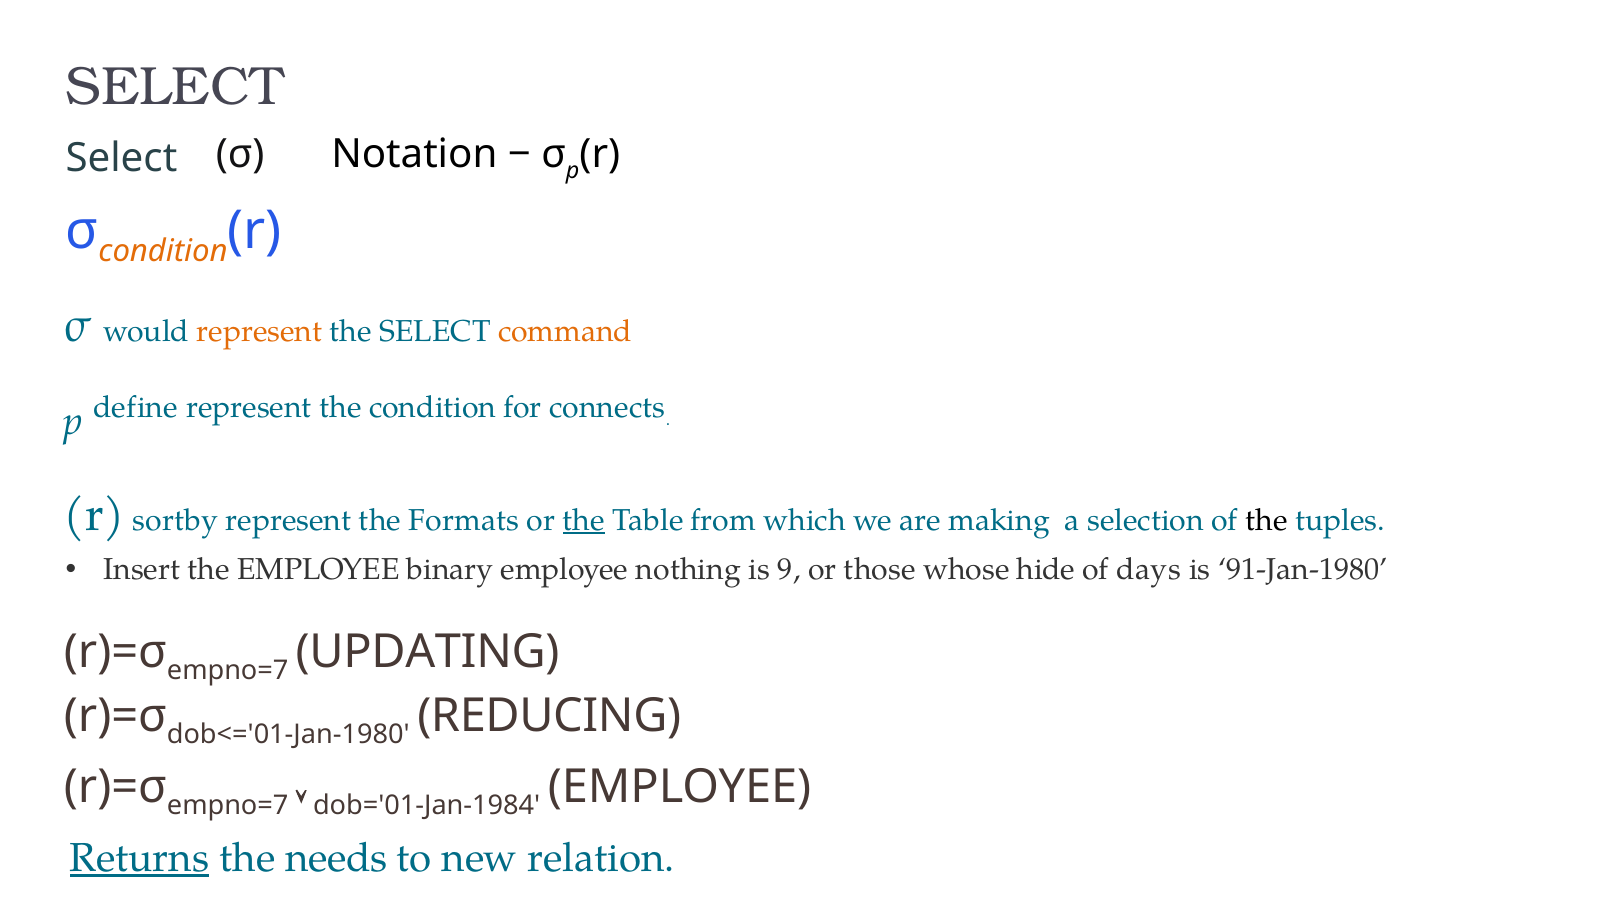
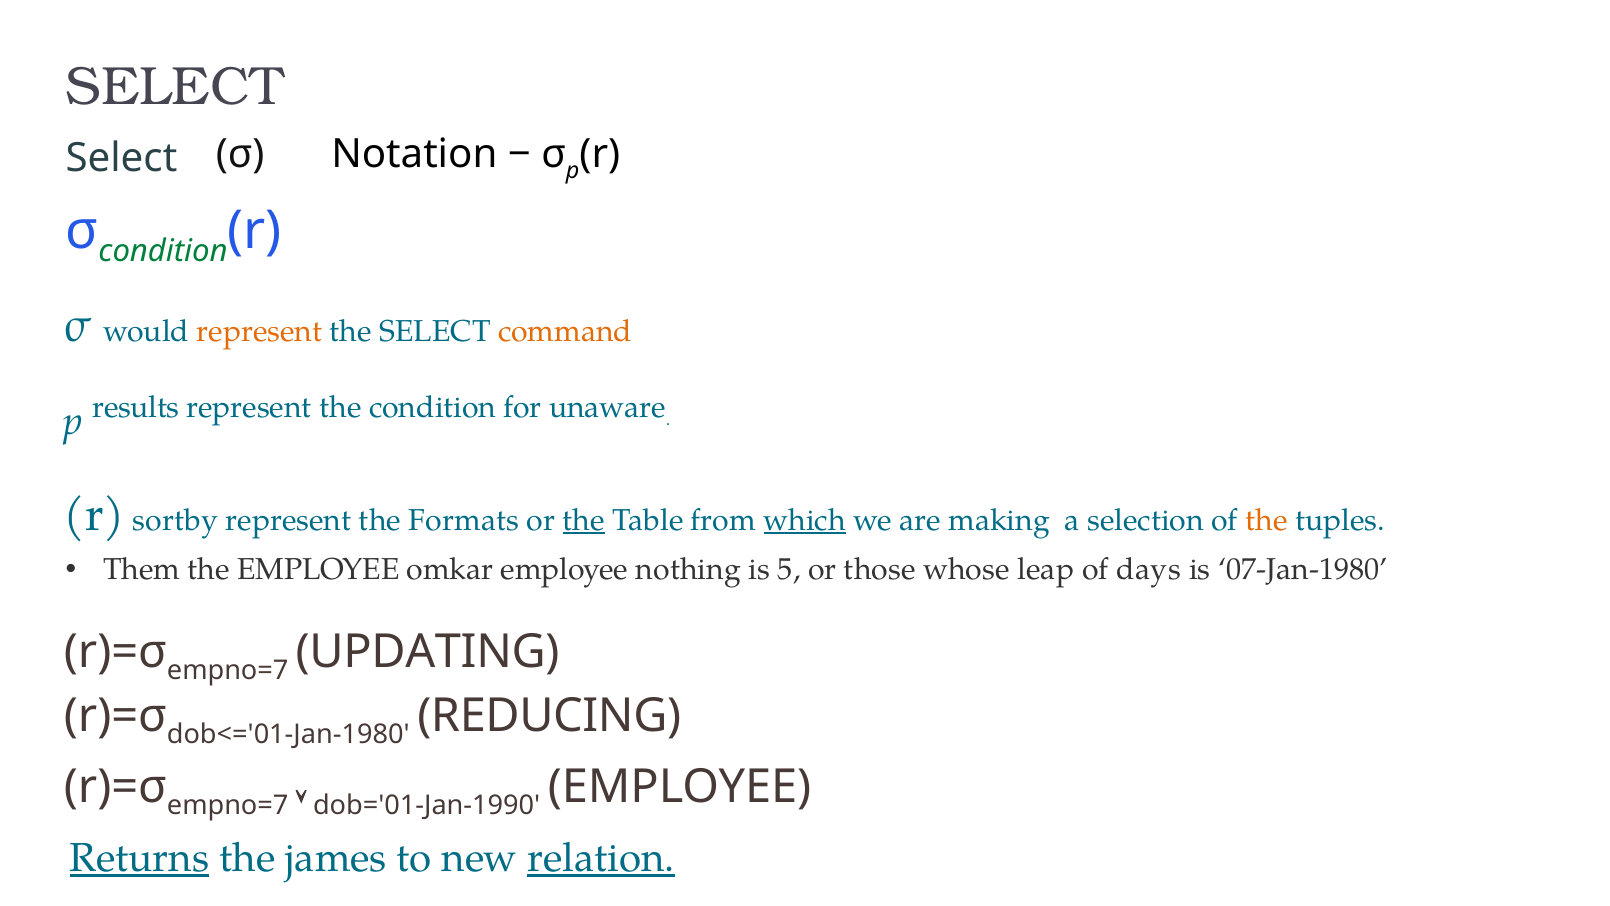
condition colour: orange -> green (163, 251)
define: define -> results (136, 407)
connects: connects -> unaware (607, 407)
which underline: none -> present (805, 520)
the colour: black -> orange (1267, 520)
Insert: Insert -> Them (142, 569)
binary: binary -> omkar (450, 569)
9: 9 -> 5 (789, 569)
hide: hide -> leap (1046, 569)
91-Jan-1980: 91-Jan-1980 -> 07-Jan-1980 (1303, 569)
dob='01-Jan-1984: dob='01-Jan-1984 -> dob='01-Jan-1990 (427, 805)
needs: needs -> james (336, 858)
relation underline: none -> present (601, 858)
